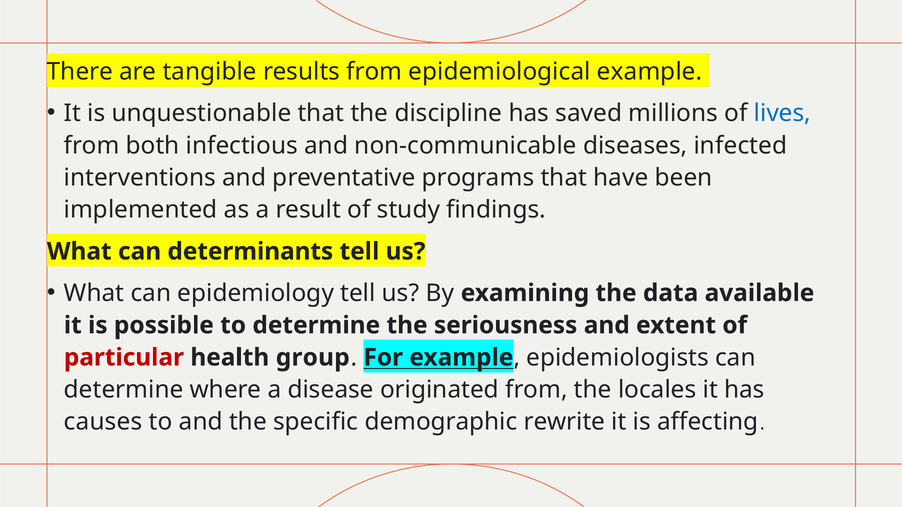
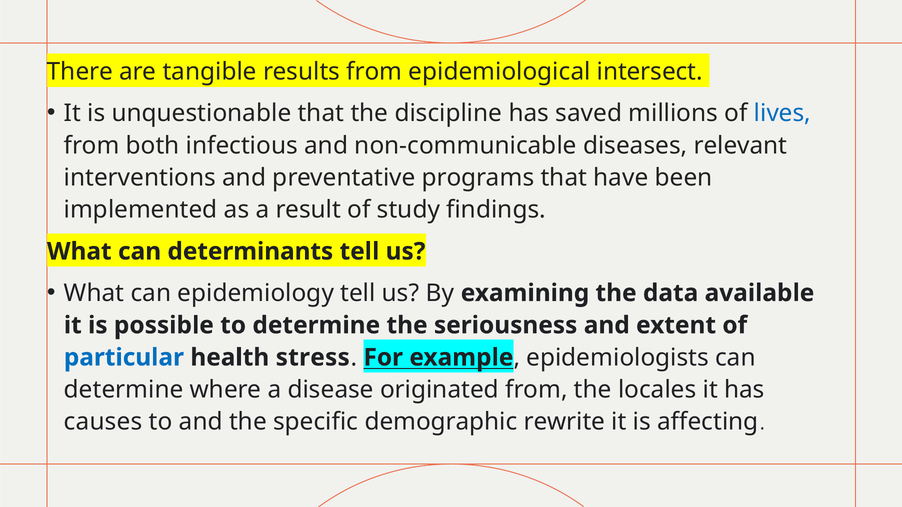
epidemiological example: example -> intersect (650, 72)
infected: infected -> relevant (740, 146)
particular colour: red -> blue (124, 358)
group: group -> stress (313, 358)
